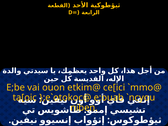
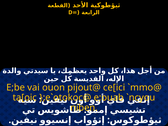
etkim@: etkim@ -> pijout@ (84, 87)
